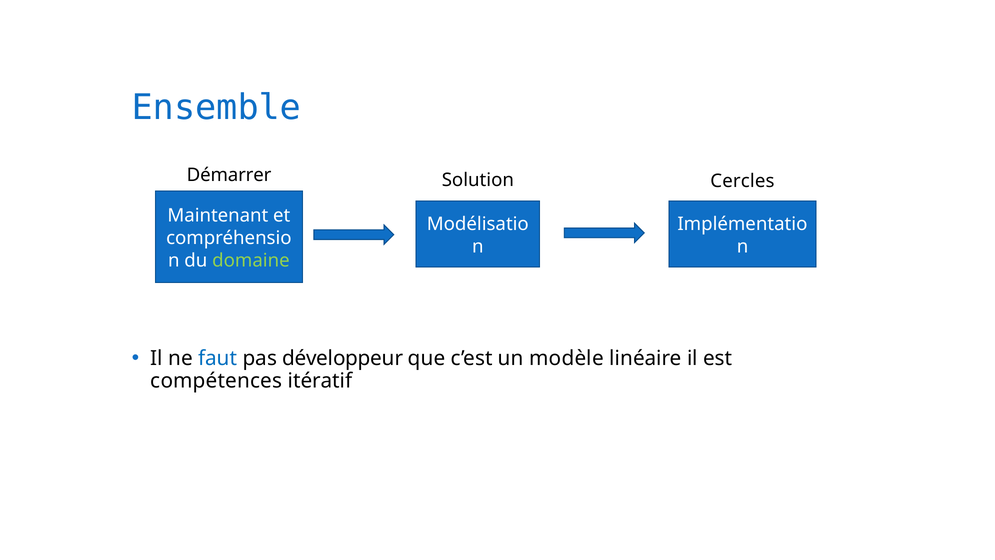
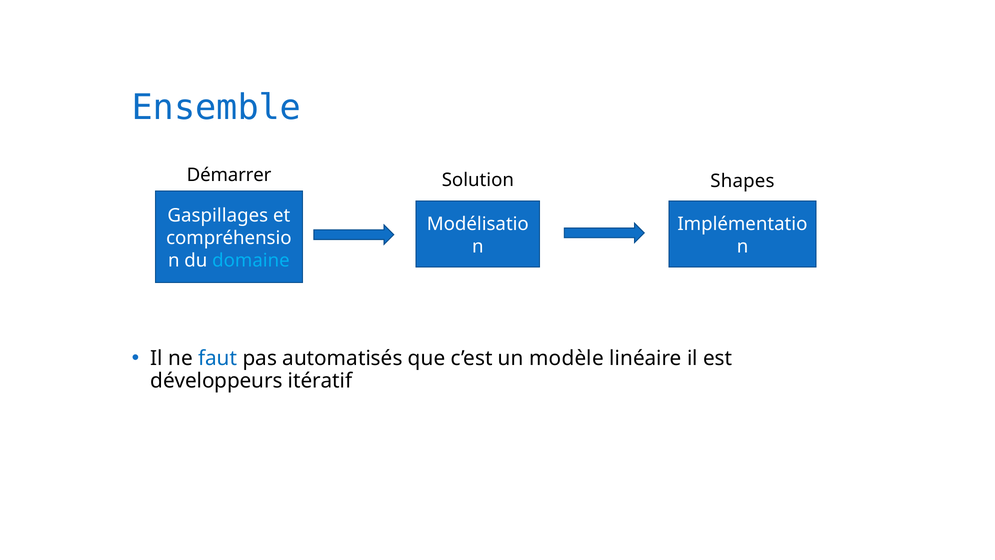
Cercles: Cercles -> Shapes (742, 181)
Maintenant: Maintenant -> Gaspillages (218, 216)
domaine colour: light green -> light blue (251, 260)
développeur: développeur -> automatisés (342, 358)
compétences: compétences -> développeurs (216, 380)
